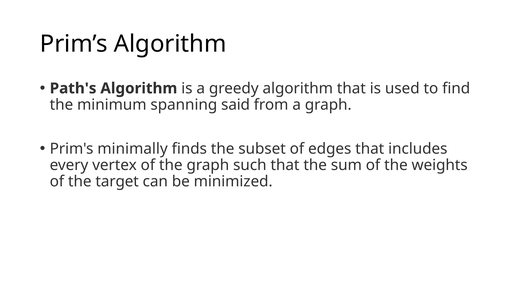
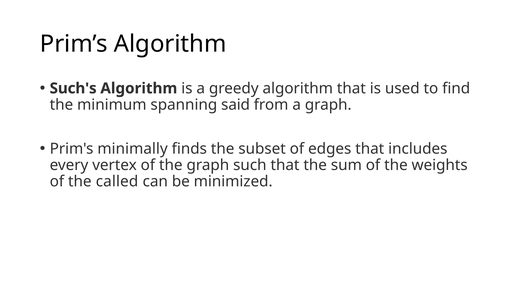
Path's: Path's -> Such's (73, 88)
target: target -> called (117, 182)
